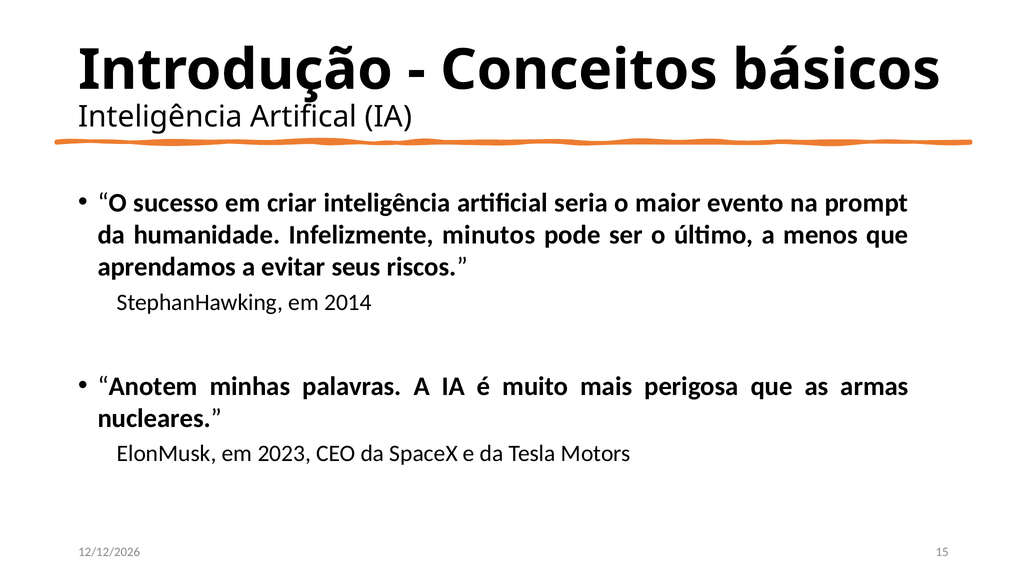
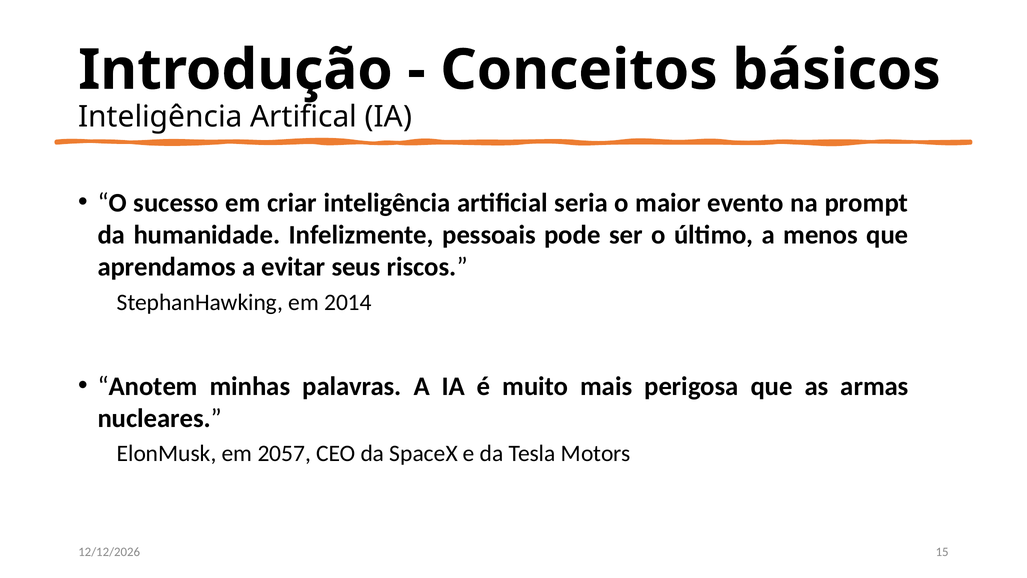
minutos: minutos -> pessoais (489, 235)
2023: 2023 -> 2057 (284, 453)
